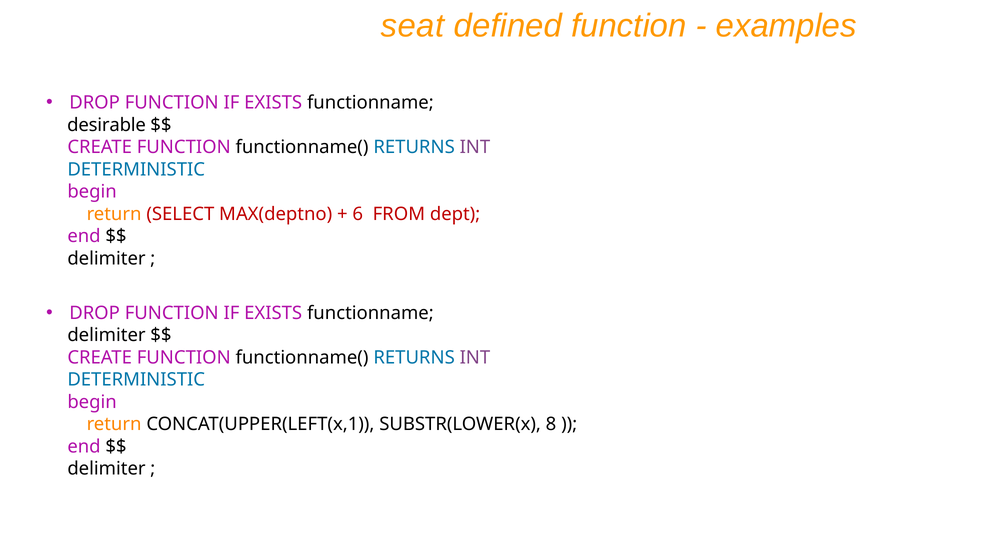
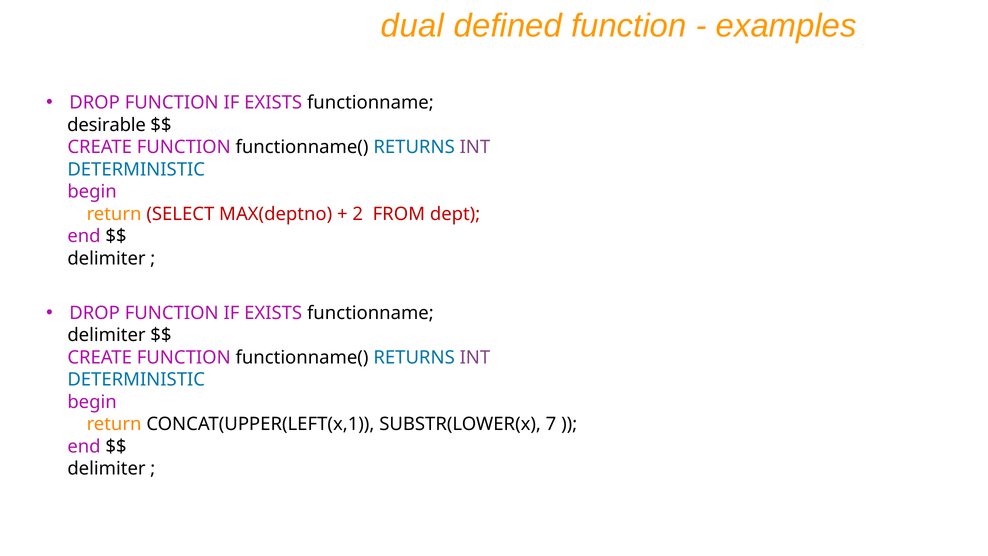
seat: seat -> dual (413, 26)
6: 6 -> 2 (358, 214)
8: 8 -> 7 (551, 424)
